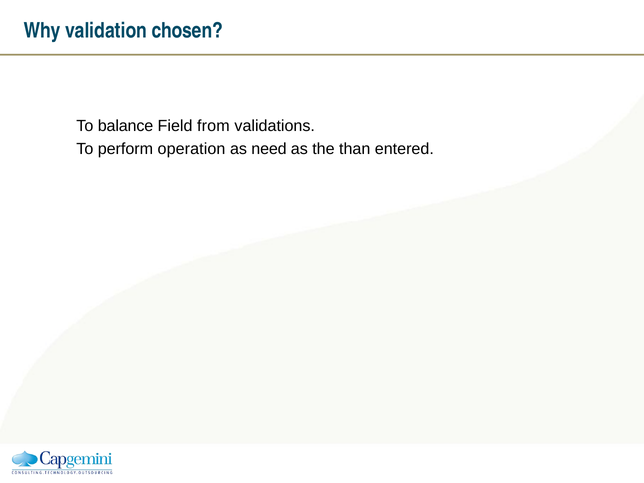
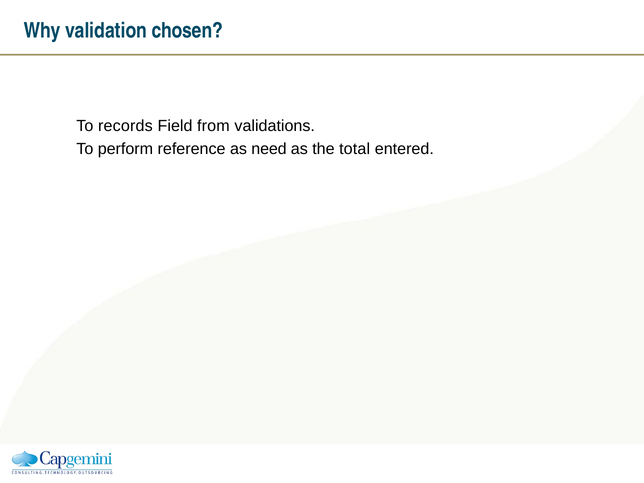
balance: balance -> records (125, 126)
operation: operation -> reference (192, 149)
than: than -> total (355, 149)
